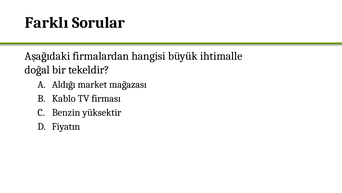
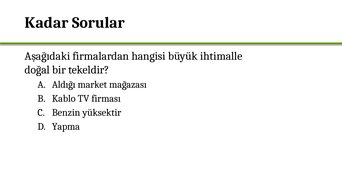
Farklı: Farklı -> Kadar (47, 23)
Fiyatın: Fiyatın -> Yapma (66, 126)
